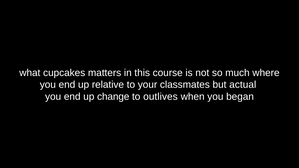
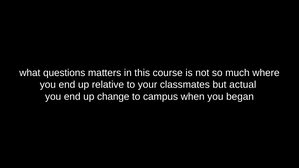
cupcakes: cupcakes -> questions (64, 73)
outlives: outlives -> campus (161, 97)
